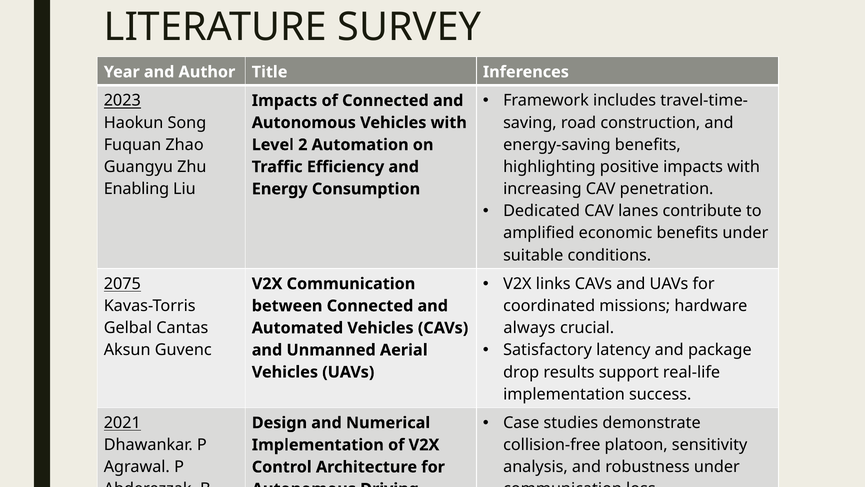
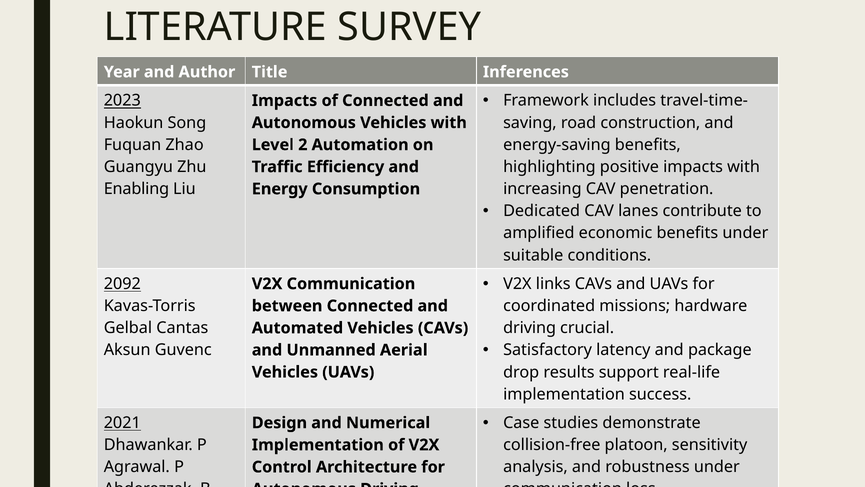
2075: 2075 -> 2092 (122, 284)
always: always -> driving (530, 328)
